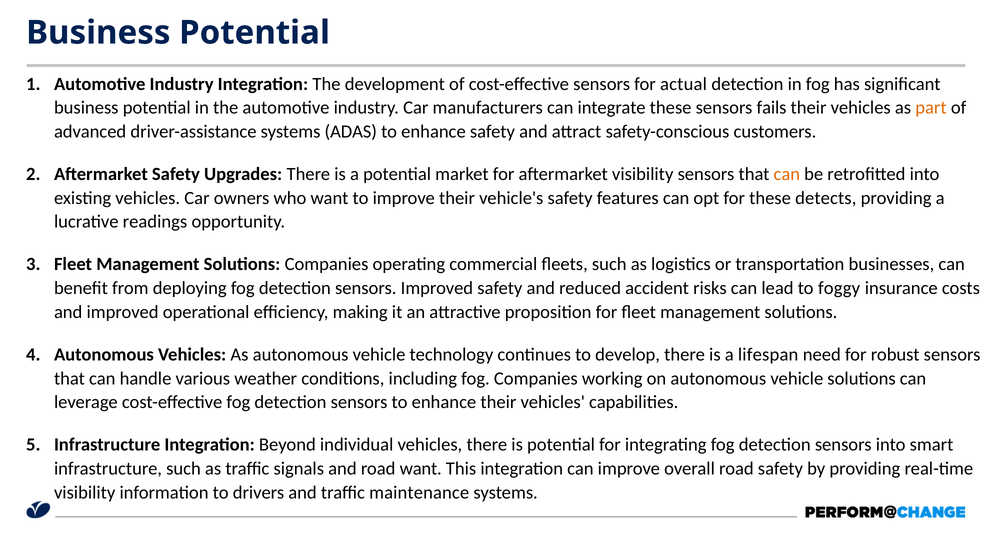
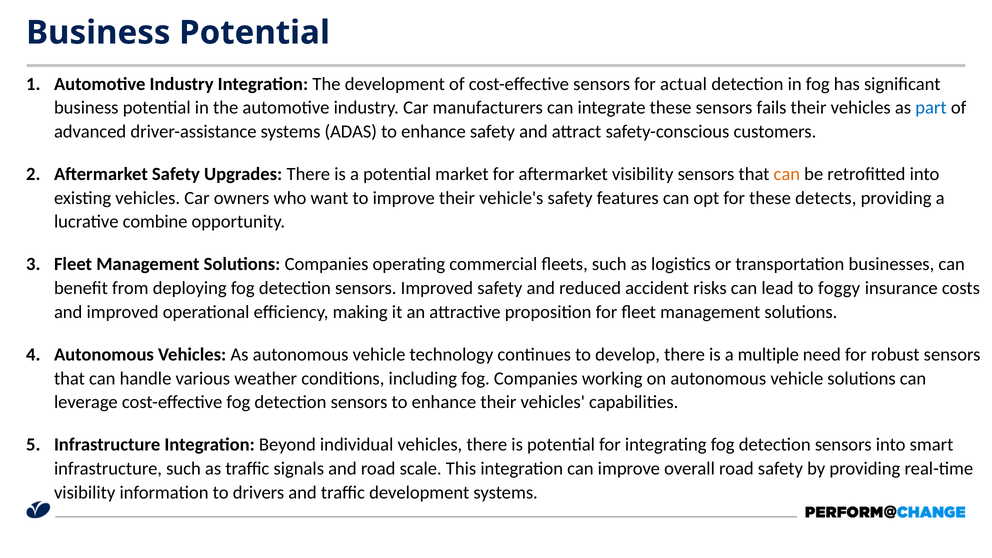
part colour: orange -> blue (931, 108)
readings: readings -> combine (155, 222)
lifespan: lifespan -> multiple (768, 355)
road want: want -> scale (421, 469)
traffic maintenance: maintenance -> development (419, 492)
